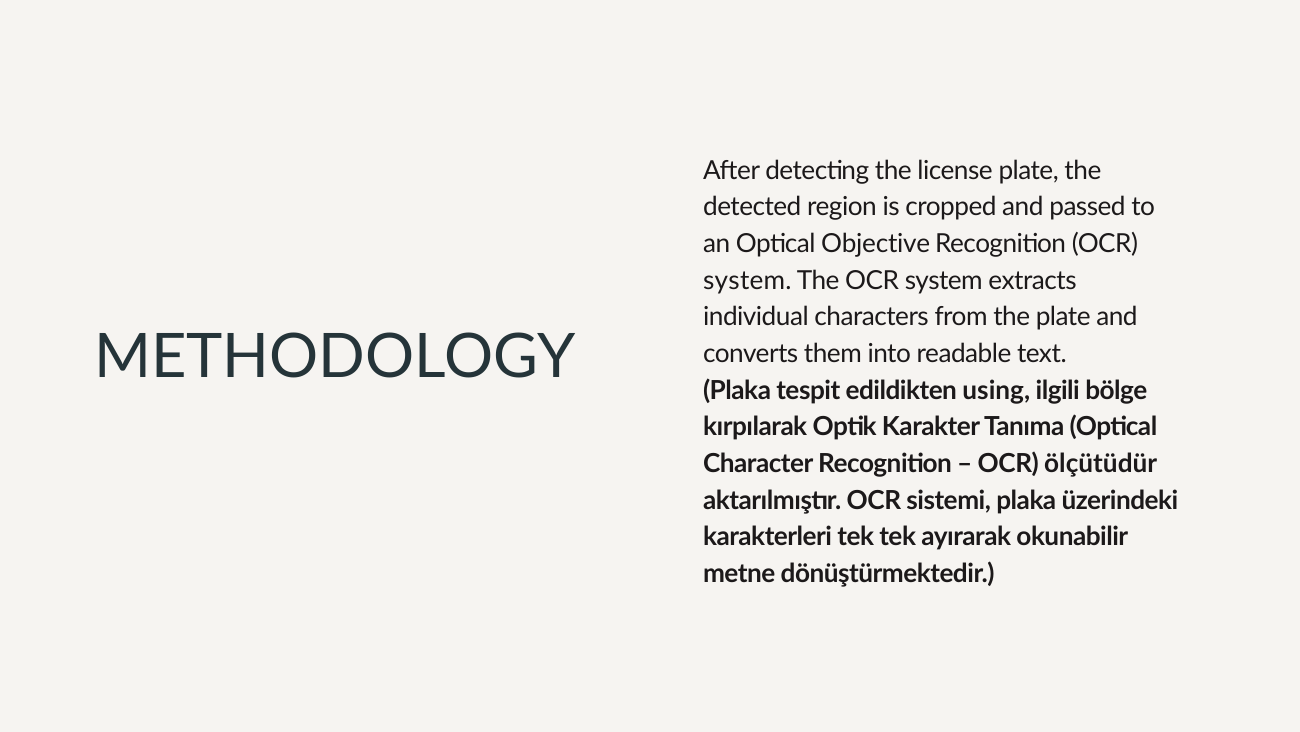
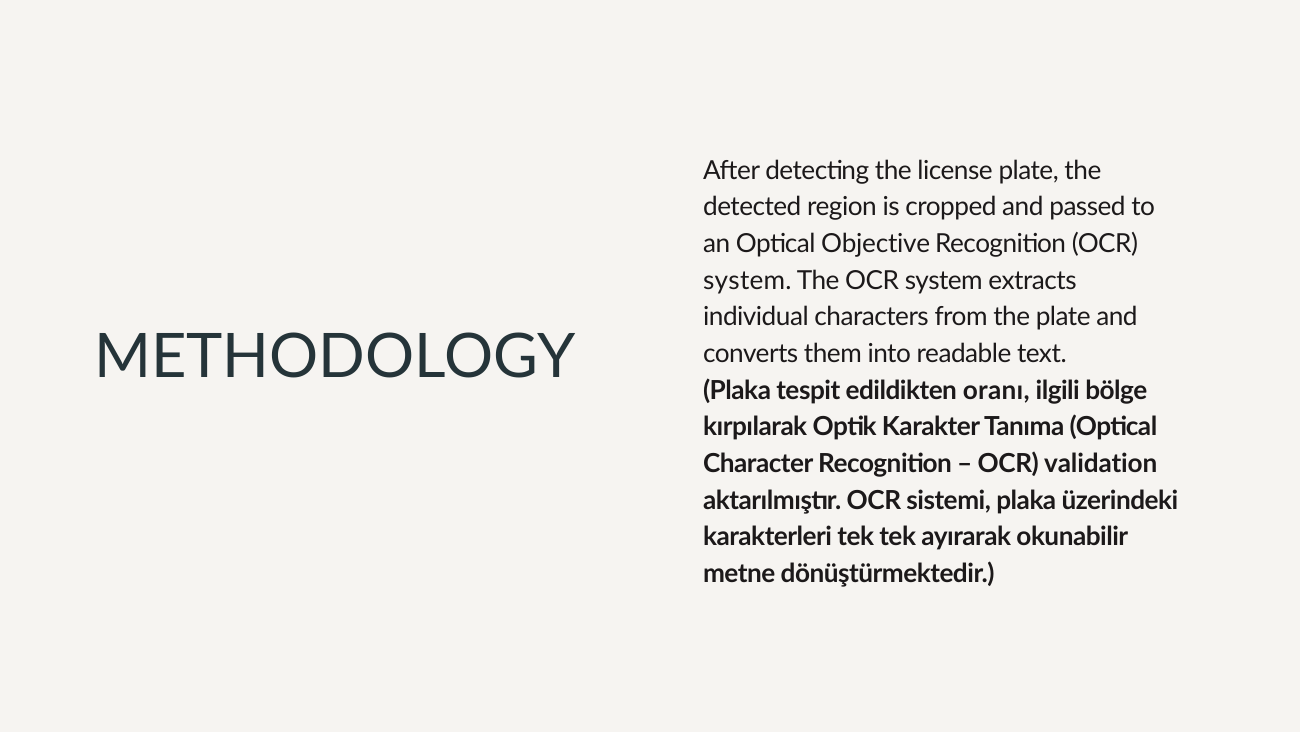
using: using -> oranı (996, 390)
ölçütüdür: ölçütüdür -> validation (1101, 463)
